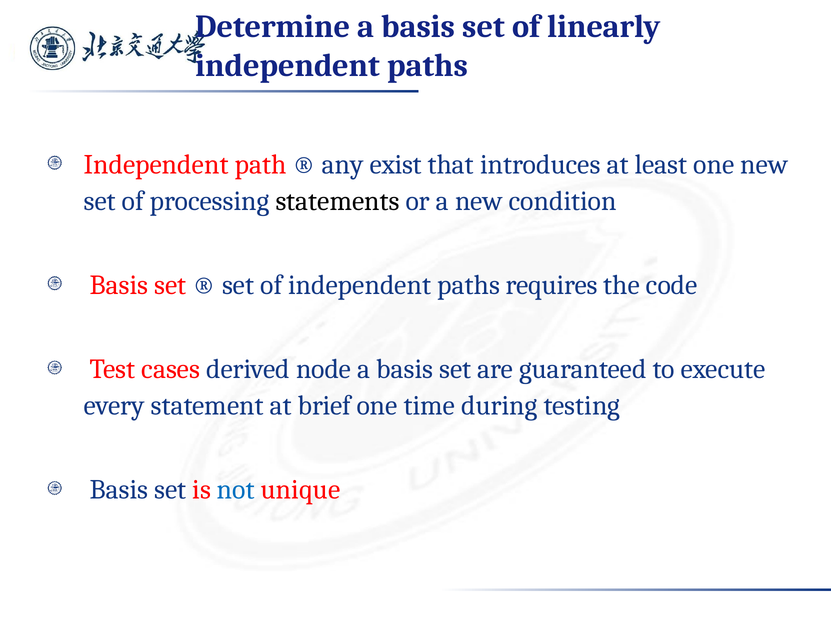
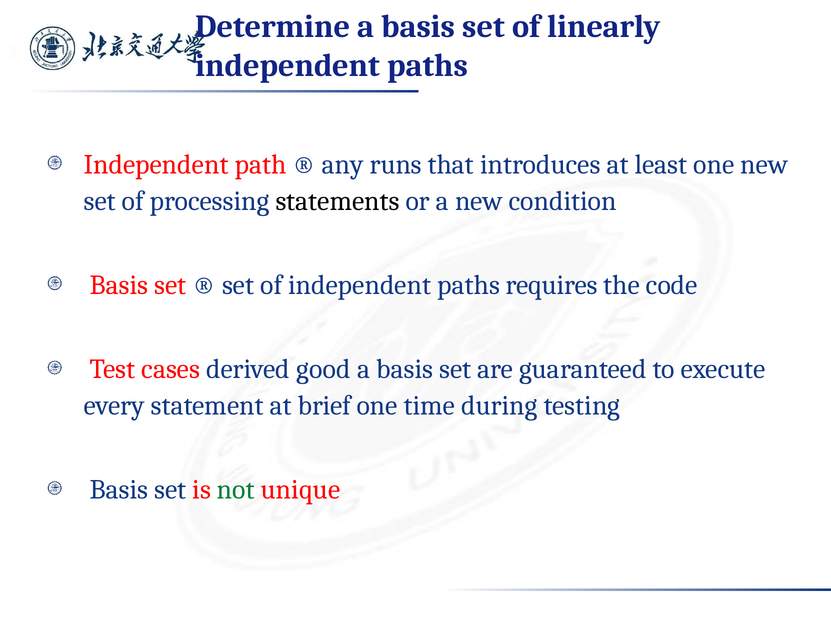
exist: exist -> runs (396, 164)
node: node -> good (323, 369)
not colour: blue -> green (236, 490)
